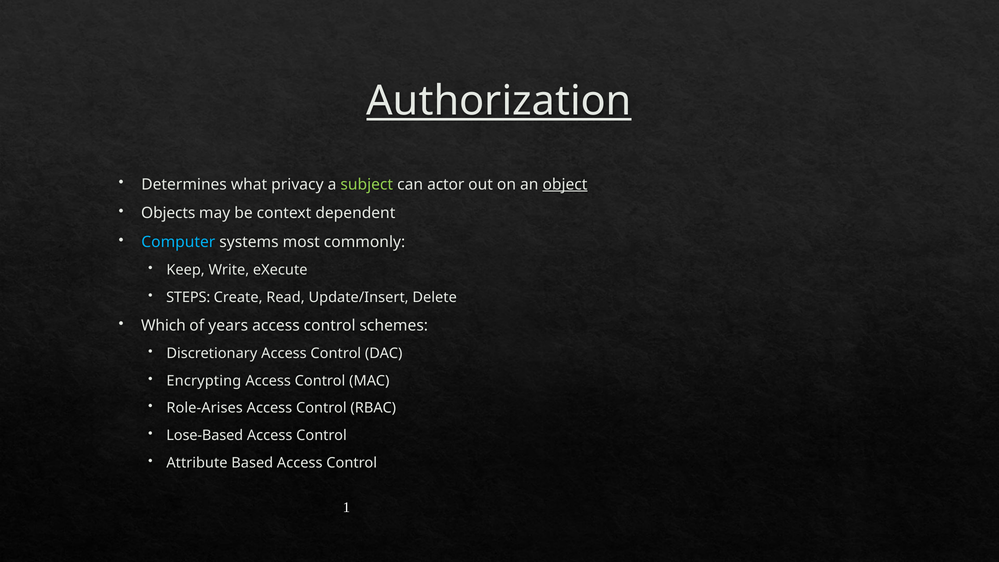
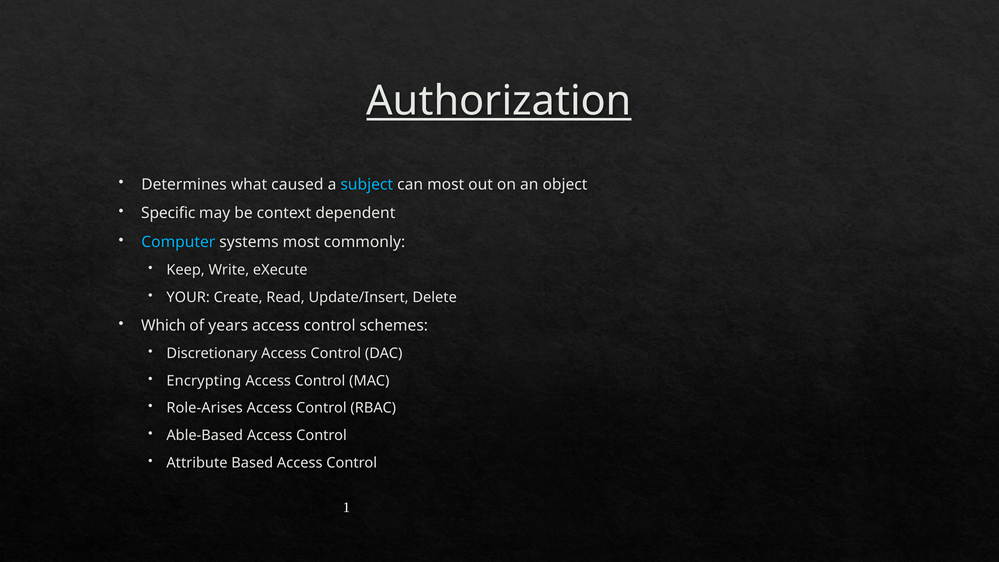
privacy: privacy -> caused (297, 184)
subject colour: light green -> light blue (367, 184)
can actor: actor -> most (446, 184)
object underline: present -> none (565, 184)
Objects: Objects -> Specific (168, 213)
STEPS: STEPS -> YOUR (188, 297)
Lose-Based: Lose-Based -> Able-Based (205, 435)
